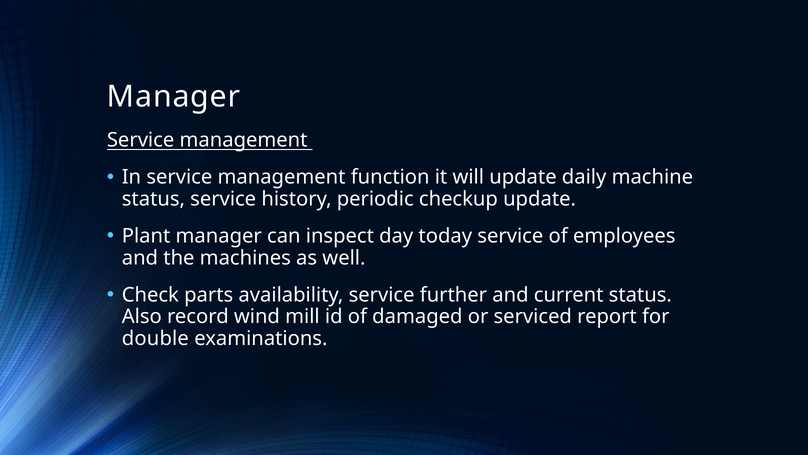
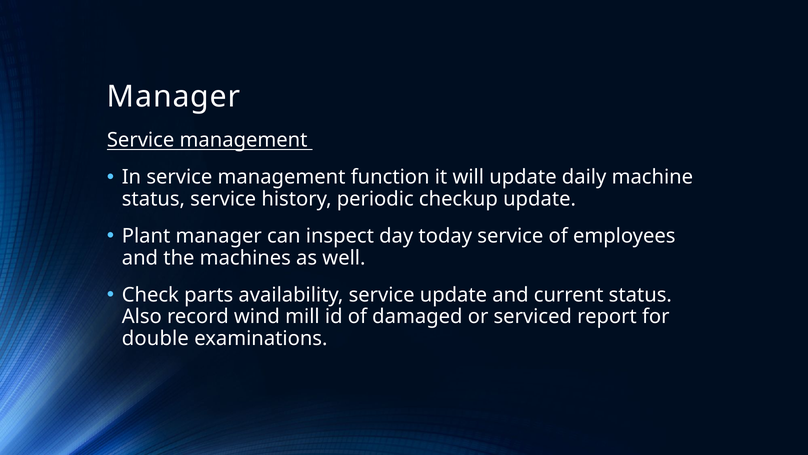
service further: further -> update (453, 295)
